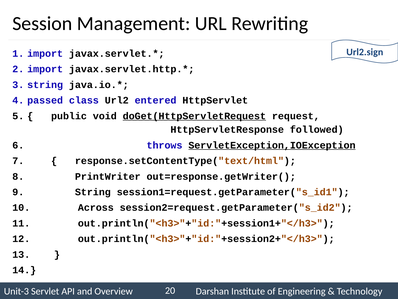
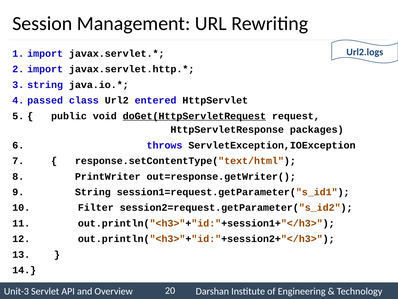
Url2.sign: Url2.sign -> Url2.logs (365, 52)
followed: followed -> packages (317, 129)
ServletException,IOException underline: present -> none (272, 145)
Across: Across -> Filter (96, 207)
